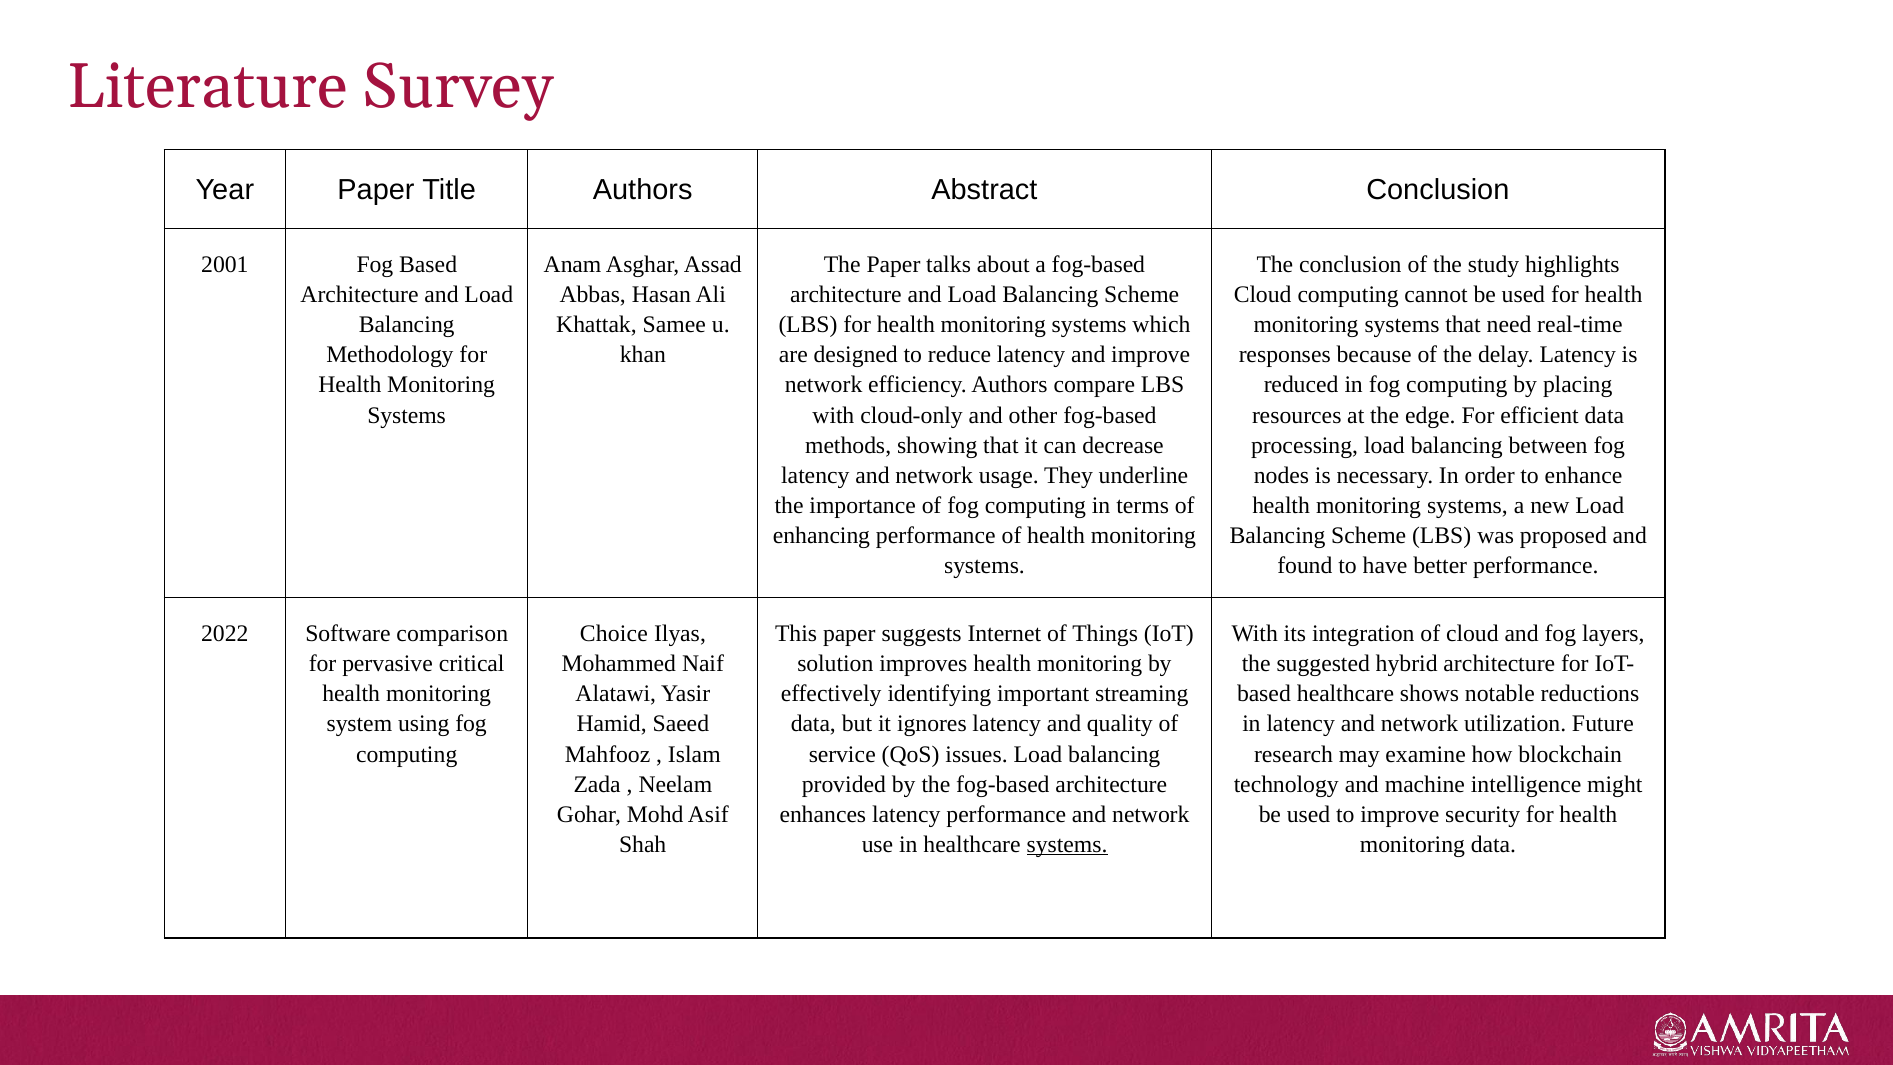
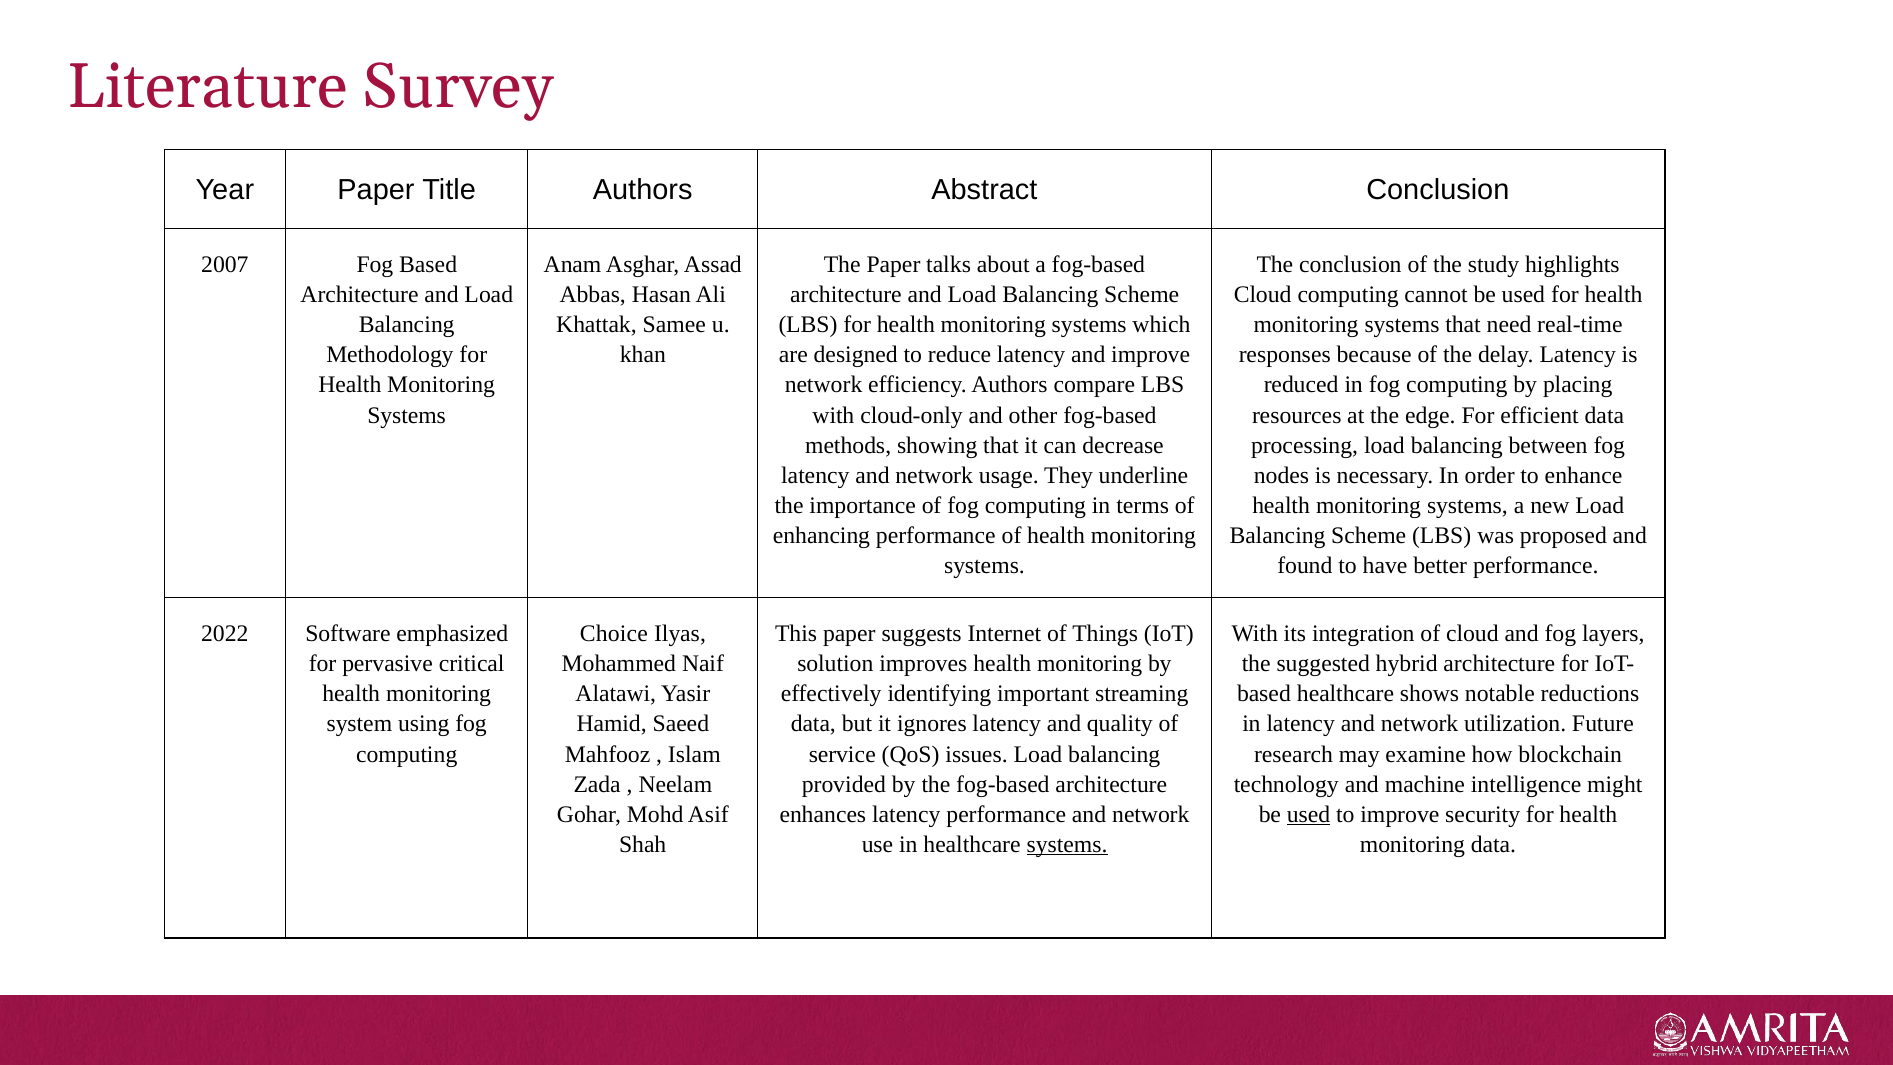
2001: 2001 -> 2007 (225, 265)
comparison: comparison -> emphasized (452, 634)
used underline: none -> present (1309, 814)
